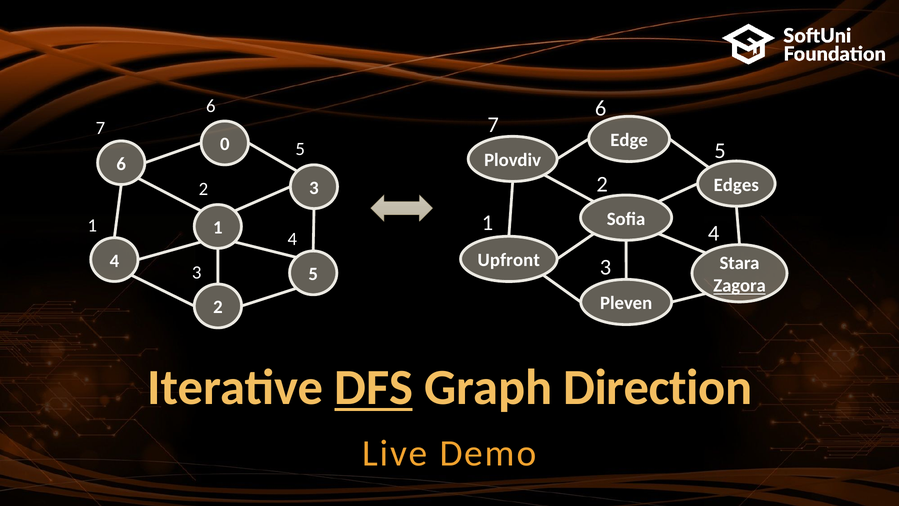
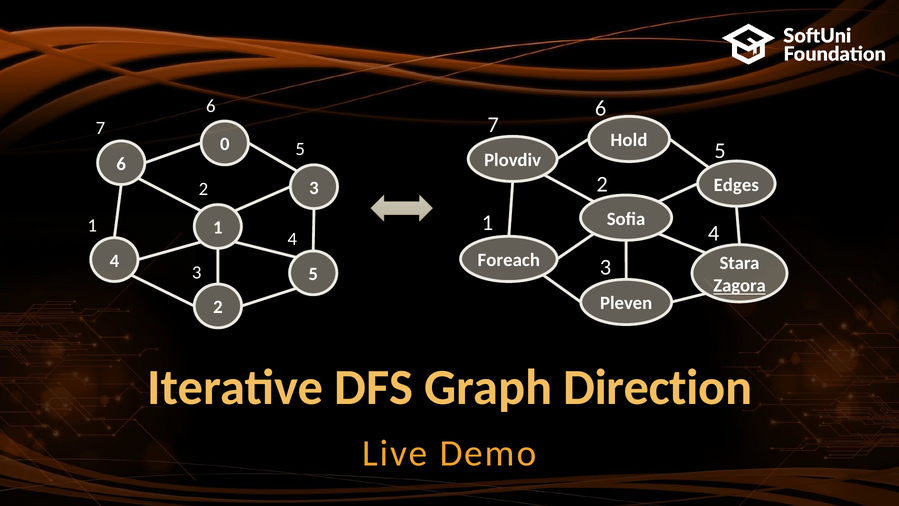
Edge: Edge -> Hold (629, 140)
Upfront: Upfront -> Foreach (509, 260)
DFS underline: present -> none (374, 388)
